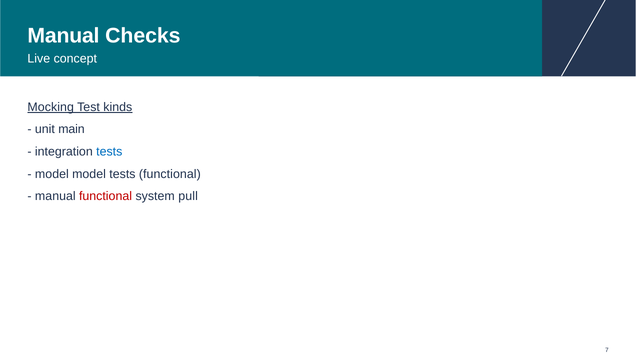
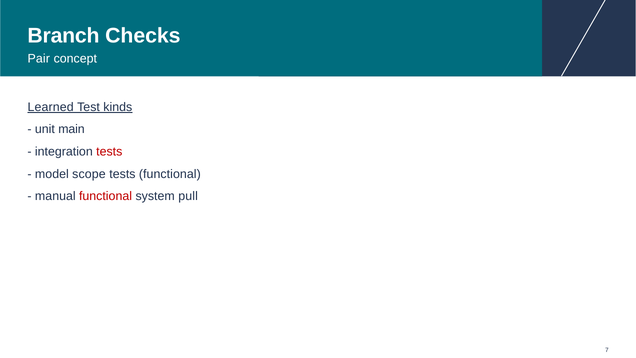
Manual: Manual -> Branch (63, 36)
Live: Live -> Pair (39, 59)
Mocking: Mocking -> Learned (51, 107)
tests colour: blue -> red (109, 152)
model model: model -> scope (89, 174)
